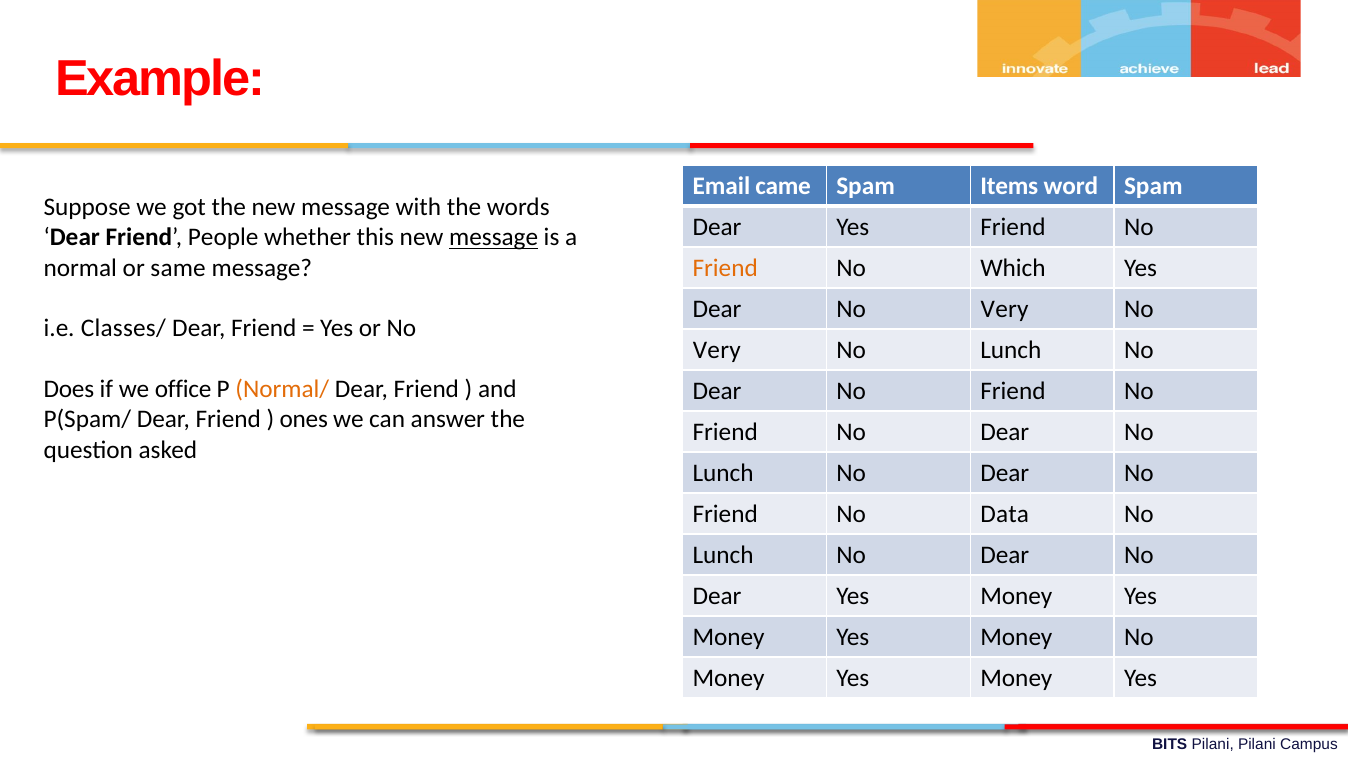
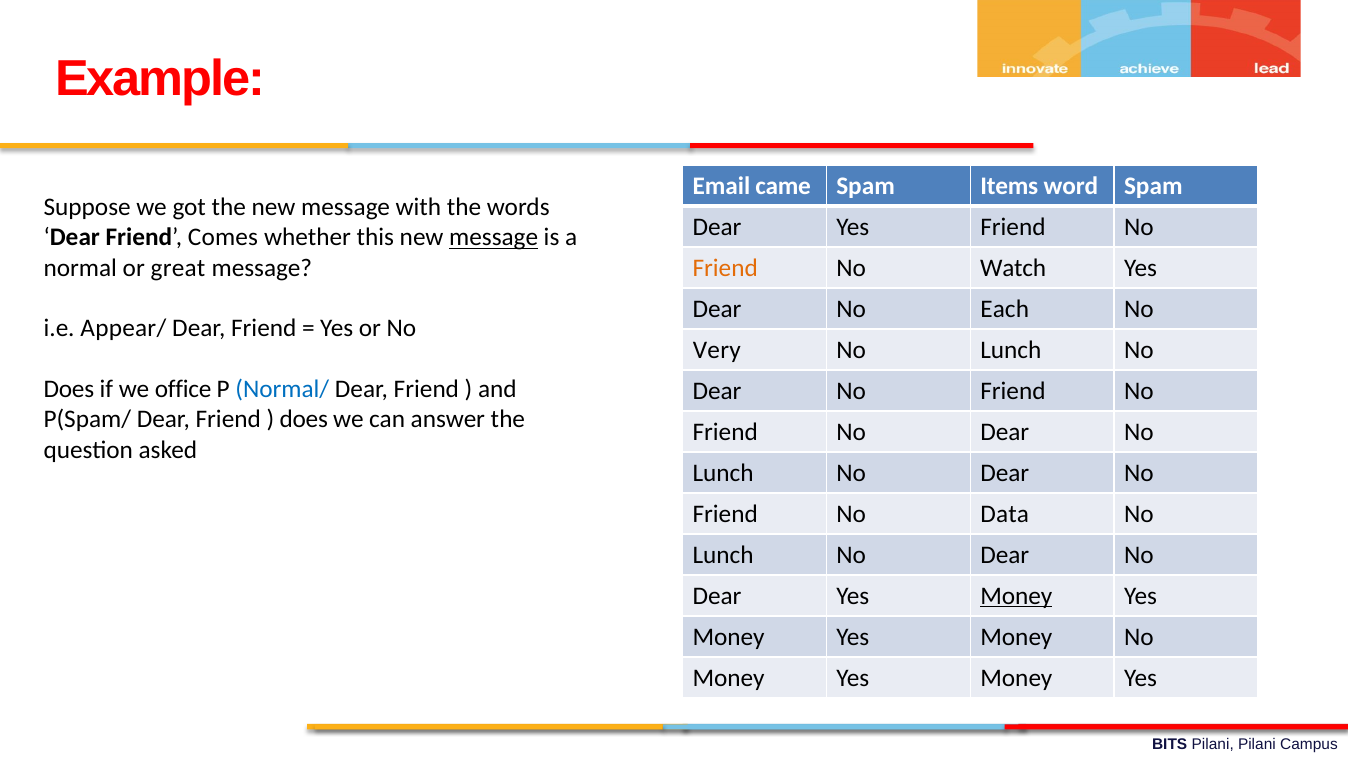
People: People -> Comes (223, 238)
same: same -> great (178, 268)
Which: Which -> Watch (1013, 268)
Dear No Very: Very -> Each (1005, 309)
Classes/: Classes/ -> Appear/ (123, 329)
Normal/ colour: orange -> blue (282, 389)
ones: ones -> does (304, 420)
Money underline: none -> present (1016, 596)
